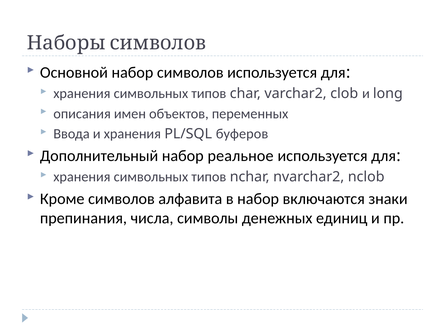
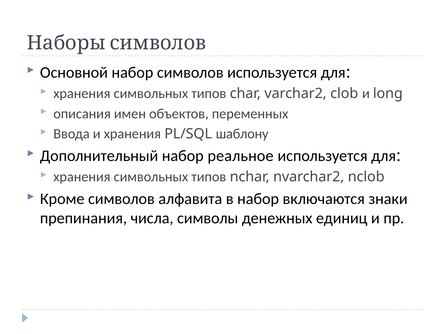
буферов: буферов -> шаблону (242, 134)
